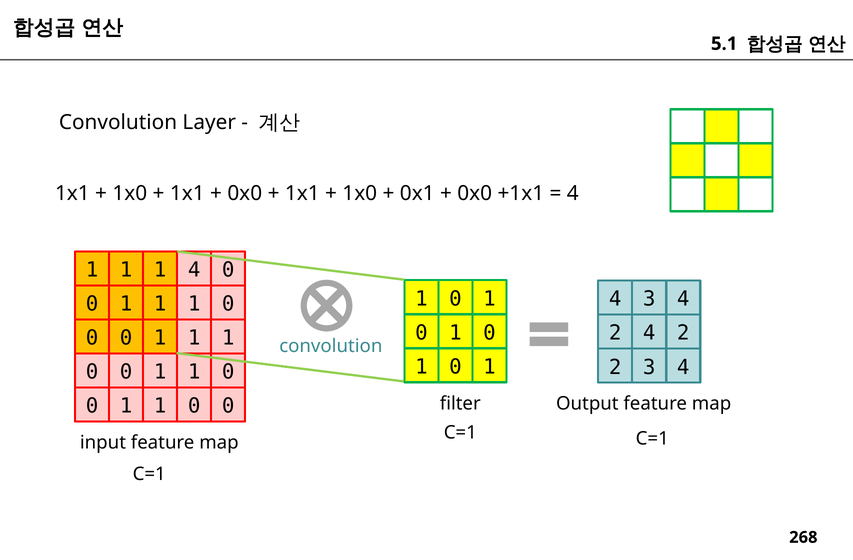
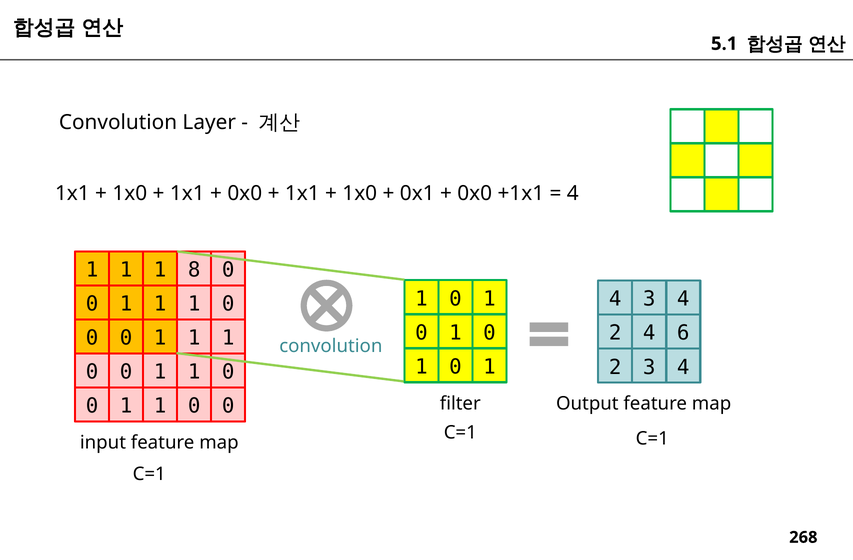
1 1 4: 4 -> 8 (194, 270)
2 4 2: 2 -> 6 (683, 333)
